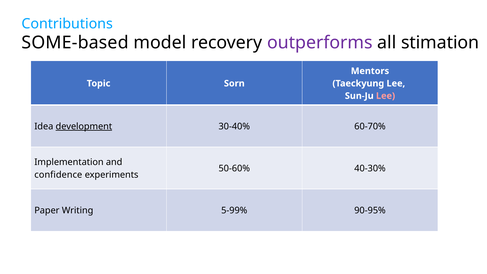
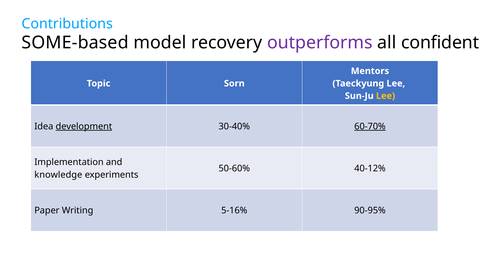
stimation: stimation -> confident (440, 43)
Lee colour: pink -> yellow (386, 96)
60-70% underline: none -> present (370, 126)
40-30%: 40-30% -> 40-12% (370, 168)
confidence: confidence -> knowledge (58, 175)
5-99%: 5-99% -> 5-16% (234, 211)
